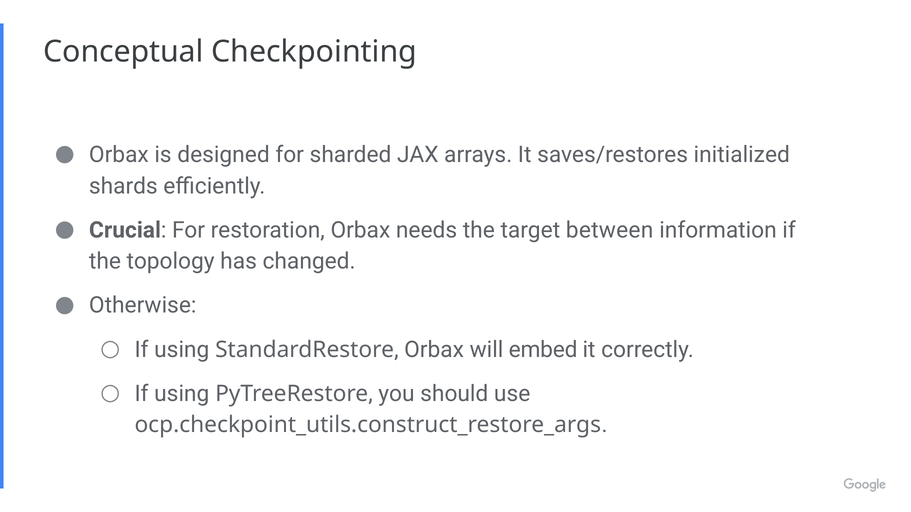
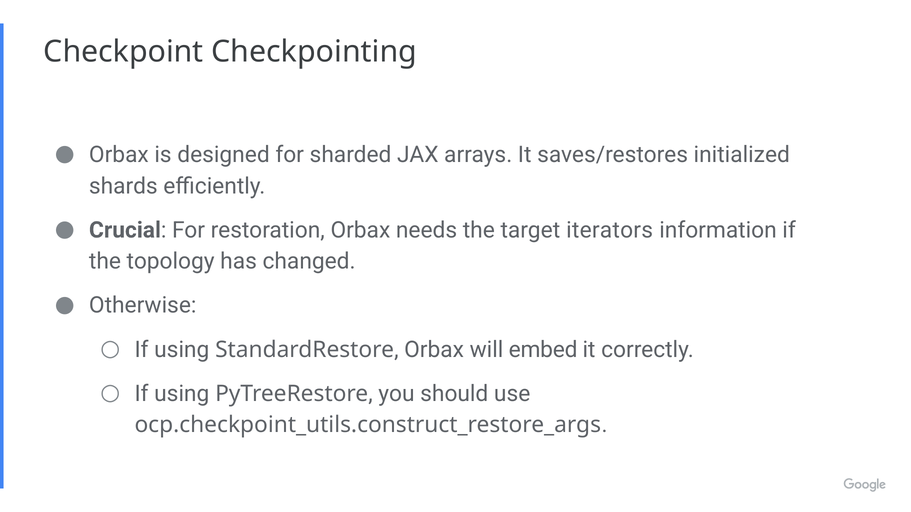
Conceptual: Conceptual -> Checkpoint (123, 52)
between: between -> iterators (610, 230)
